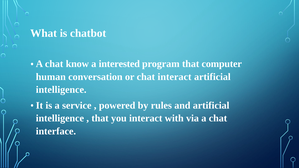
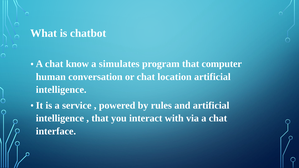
interested: interested -> simulates (119, 64)
chat interact: interact -> location (175, 77)
